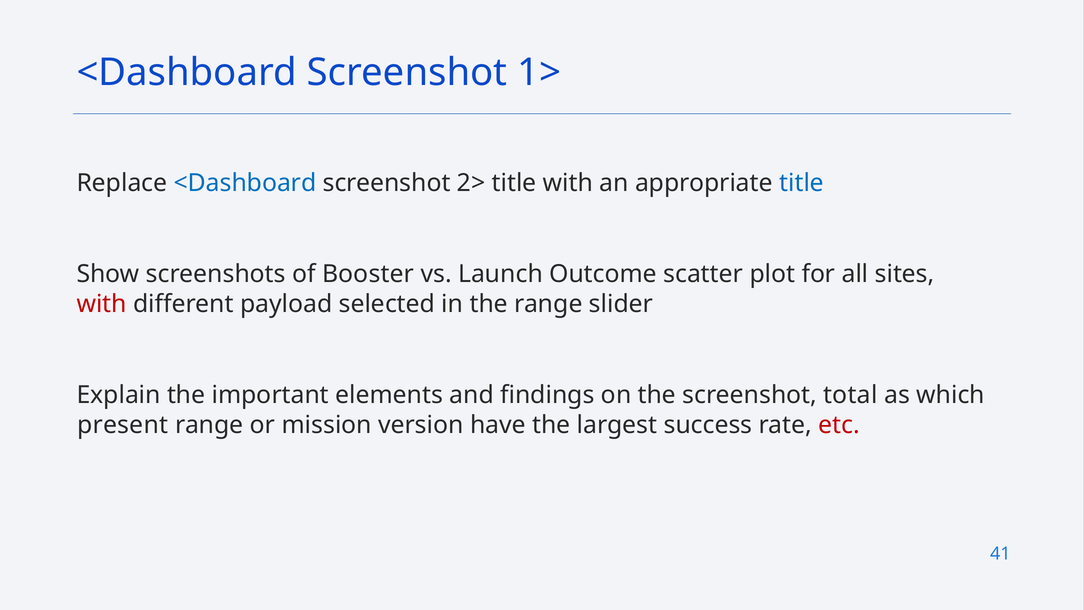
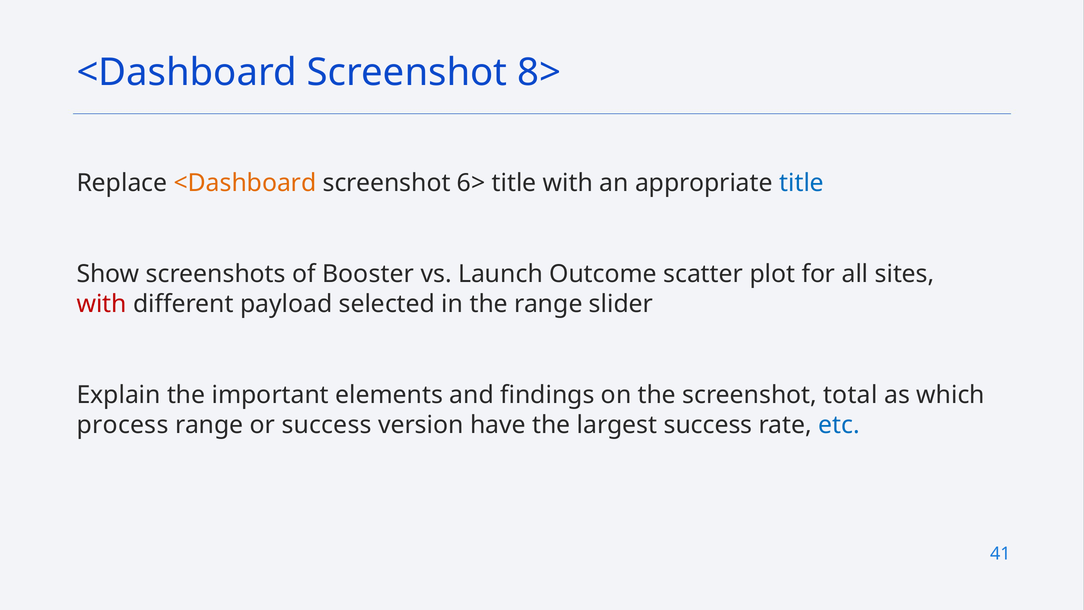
1>: 1> -> 8> (539, 72)
<Dashboard colour: blue -> orange (245, 183)
2>: 2> -> 6> (471, 183)
present: present -> process (123, 425)
or mission: mission -> success (327, 425)
etc colour: red -> blue (839, 425)
